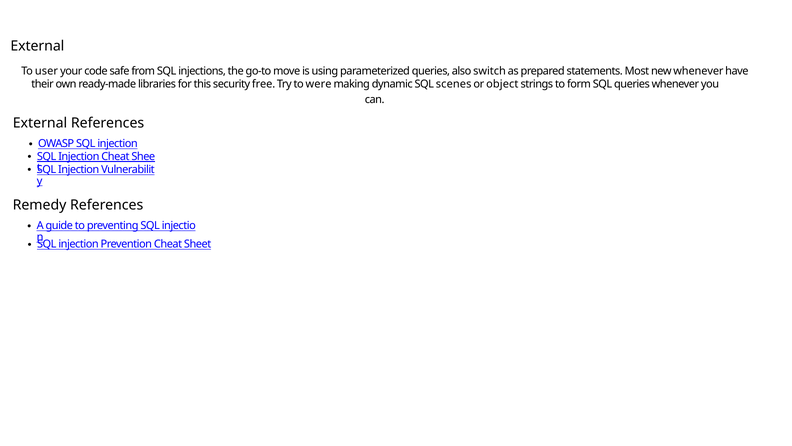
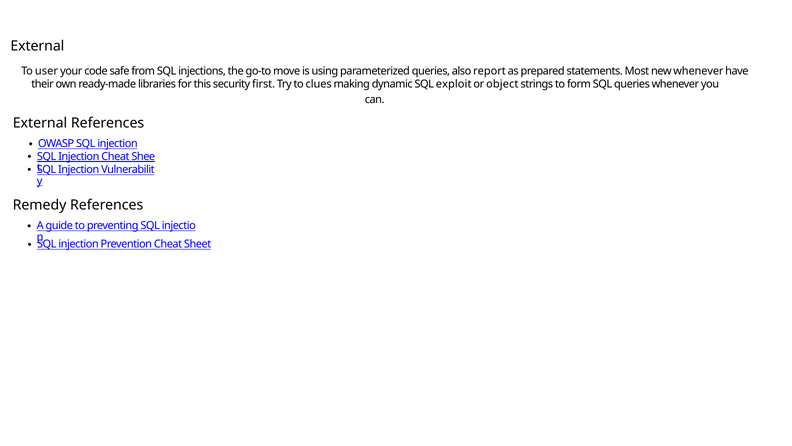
switch: switch -> report (490, 71)
free: free -> first (264, 84)
were: were -> clues (319, 84)
scenes: scenes -> exploit (454, 84)
